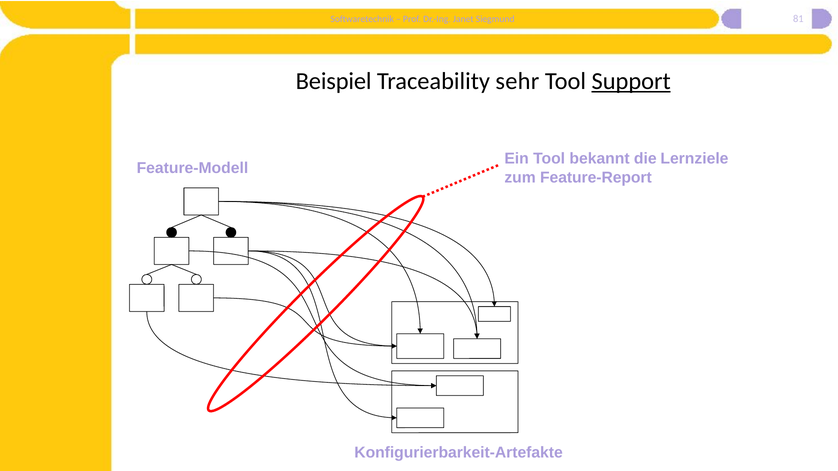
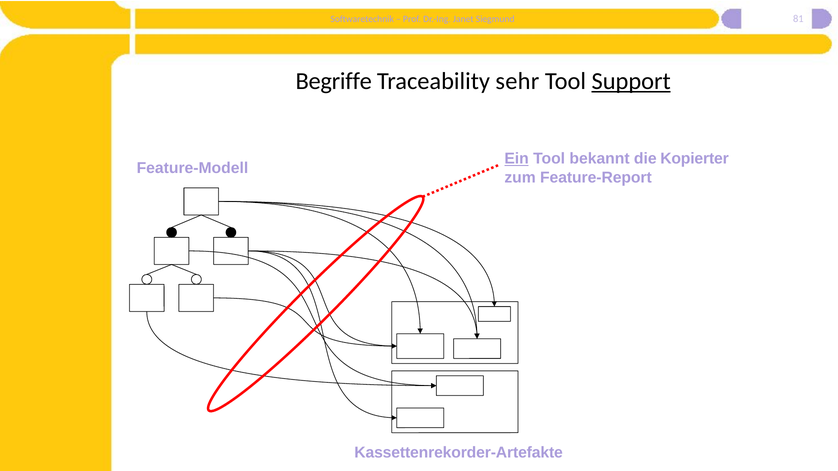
Beispiel: Beispiel -> Begriffe (334, 81)
Ein underline: none -> present (517, 159)
Lernziele: Lernziele -> Kopierter (695, 159)
Konfigurierbarkeit-Artefakte: Konfigurierbarkeit-Artefakte -> Kassettenrekorder-Artefakte (459, 453)
